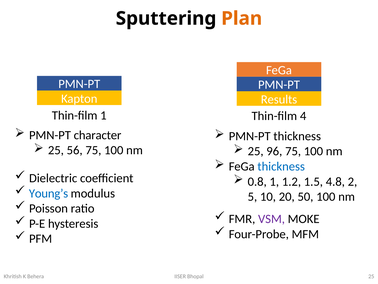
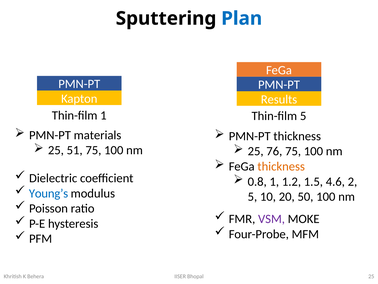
Plan colour: orange -> blue (242, 18)
Thin-film 4: 4 -> 5 (303, 116)
character: character -> materials (97, 135)
56: 56 -> 51 (75, 150)
96: 96 -> 76 (274, 151)
thickness colour: blue -> orange (281, 166)
4.8: 4.8 -> 4.6 (335, 181)
